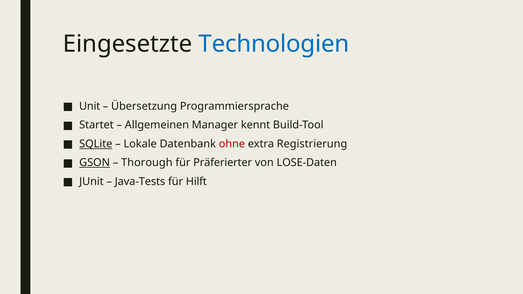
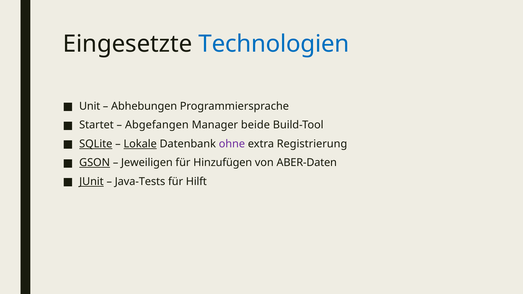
Übersetzung: Übersetzung -> Abhebungen (144, 106)
Allgemeinen: Allgemeinen -> Abgefangen (157, 125)
kennt: kennt -> beide (255, 125)
Lokale underline: none -> present (140, 144)
ohne colour: red -> purple (232, 144)
Thorough: Thorough -> Jeweiligen (147, 163)
Präferierter: Präferierter -> Hinzufügen (223, 163)
LOSE-Daten: LOSE-Daten -> ABER-Daten (307, 163)
JUnit underline: none -> present (91, 182)
